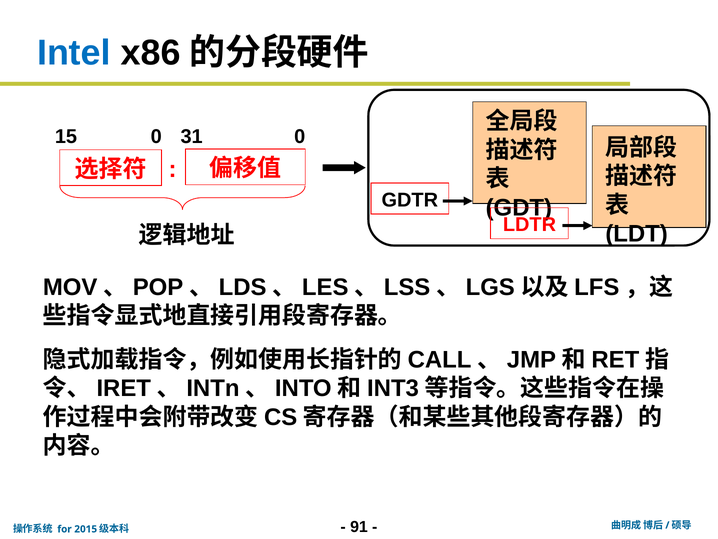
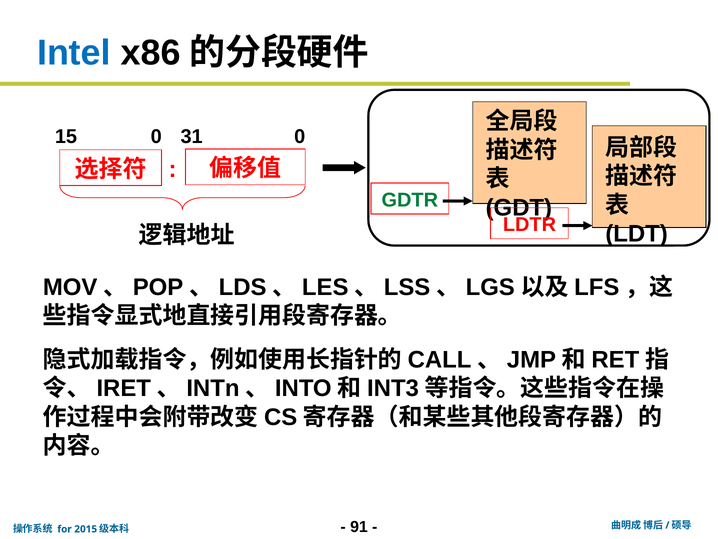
GDTR colour: black -> green (410, 200)
